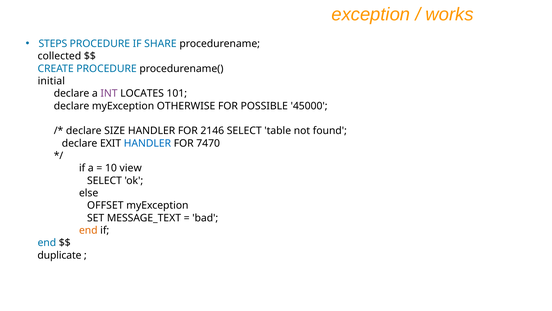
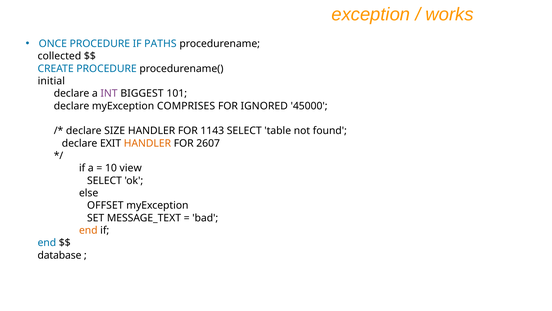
STEPS: STEPS -> ONCE (53, 44)
SHARE: SHARE -> PATHS (160, 44)
LOCATES: LOCATES -> BIGGEST (142, 93)
OTHERWISE: OTHERWISE -> COMPRISES (186, 106)
POSSIBLE: POSSIBLE -> IGNORED (264, 106)
2146: 2146 -> 1143 (212, 131)
HANDLER colour: blue -> orange (147, 143)
7470: 7470 -> 2607 (208, 143)
duplicate: duplicate -> database (59, 255)
